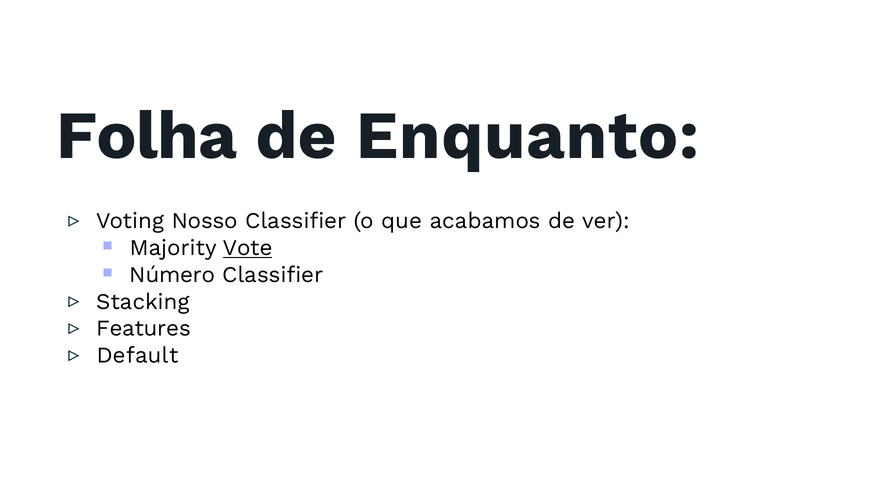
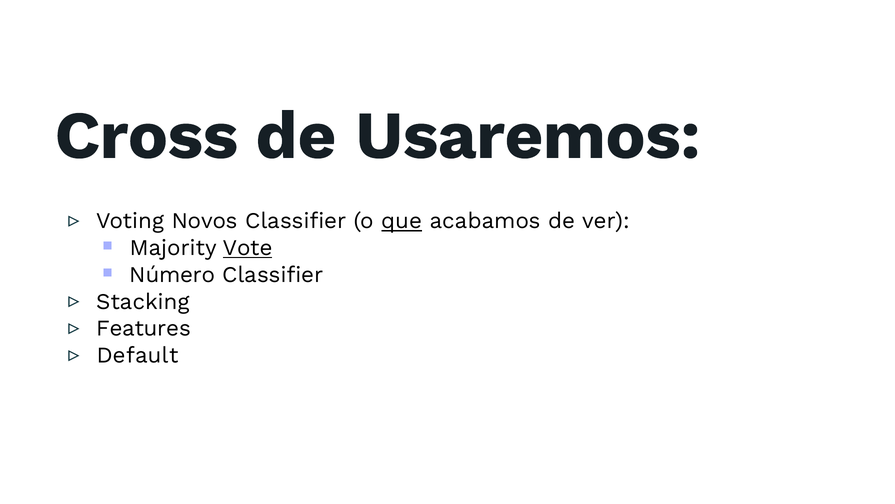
Folha: Folha -> Cross (146, 136)
Enquanto: Enquanto -> Usaremos (528, 136)
Nosso: Nosso -> Novos (205, 221)
que underline: none -> present (402, 221)
